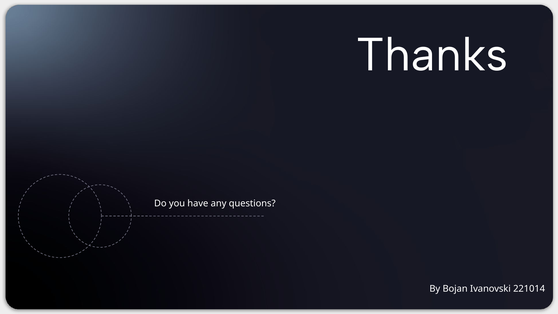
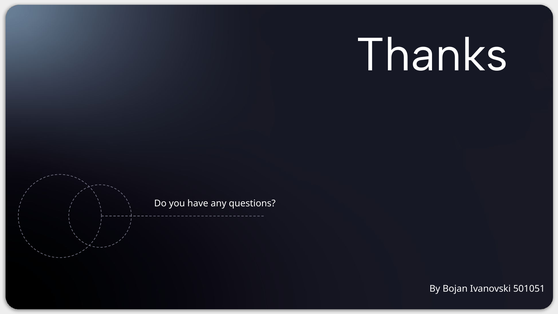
221014: 221014 -> 501051 (529, 289)
